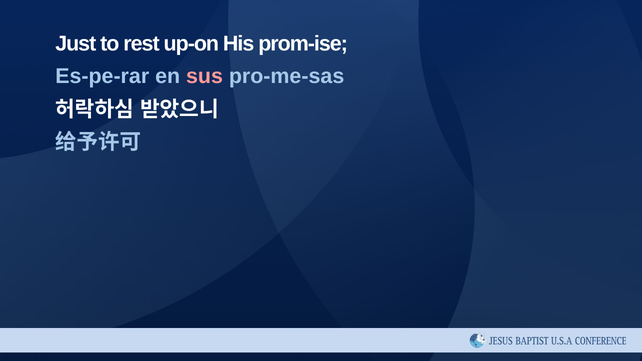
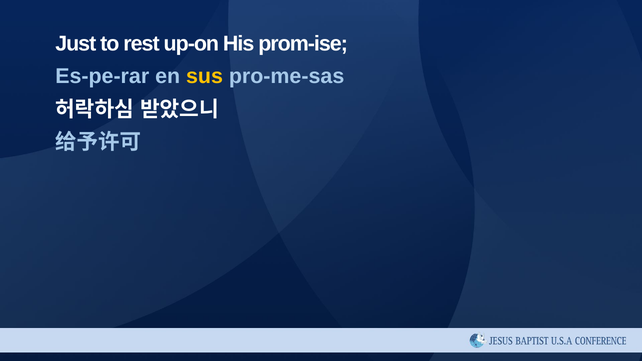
sus colour: pink -> yellow (205, 76)
